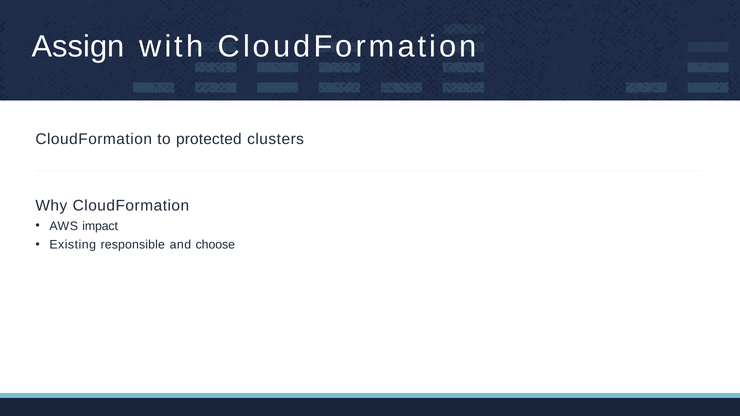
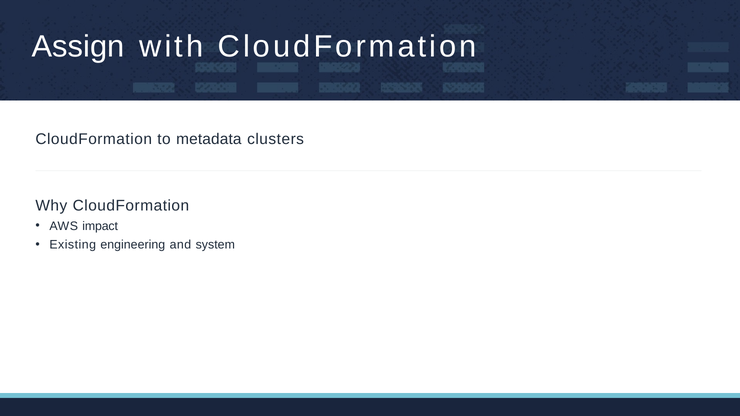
protected: protected -> metadata (209, 139)
responsible: responsible -> engineering (133, 245)
choose: choose -> system (215, 245)
